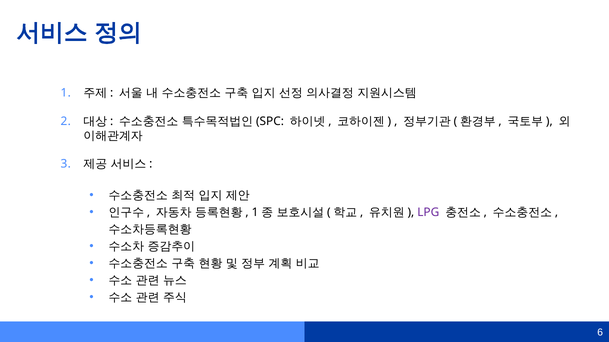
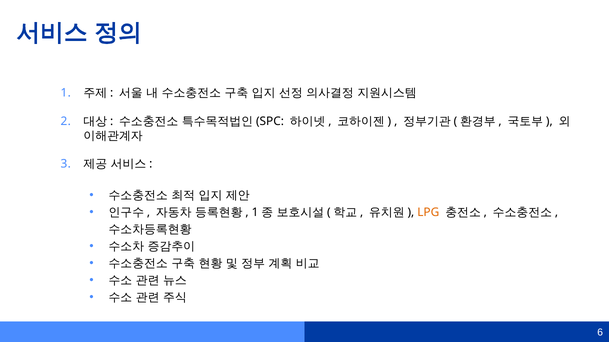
LPG colour: purple -> orange (428, 213)
